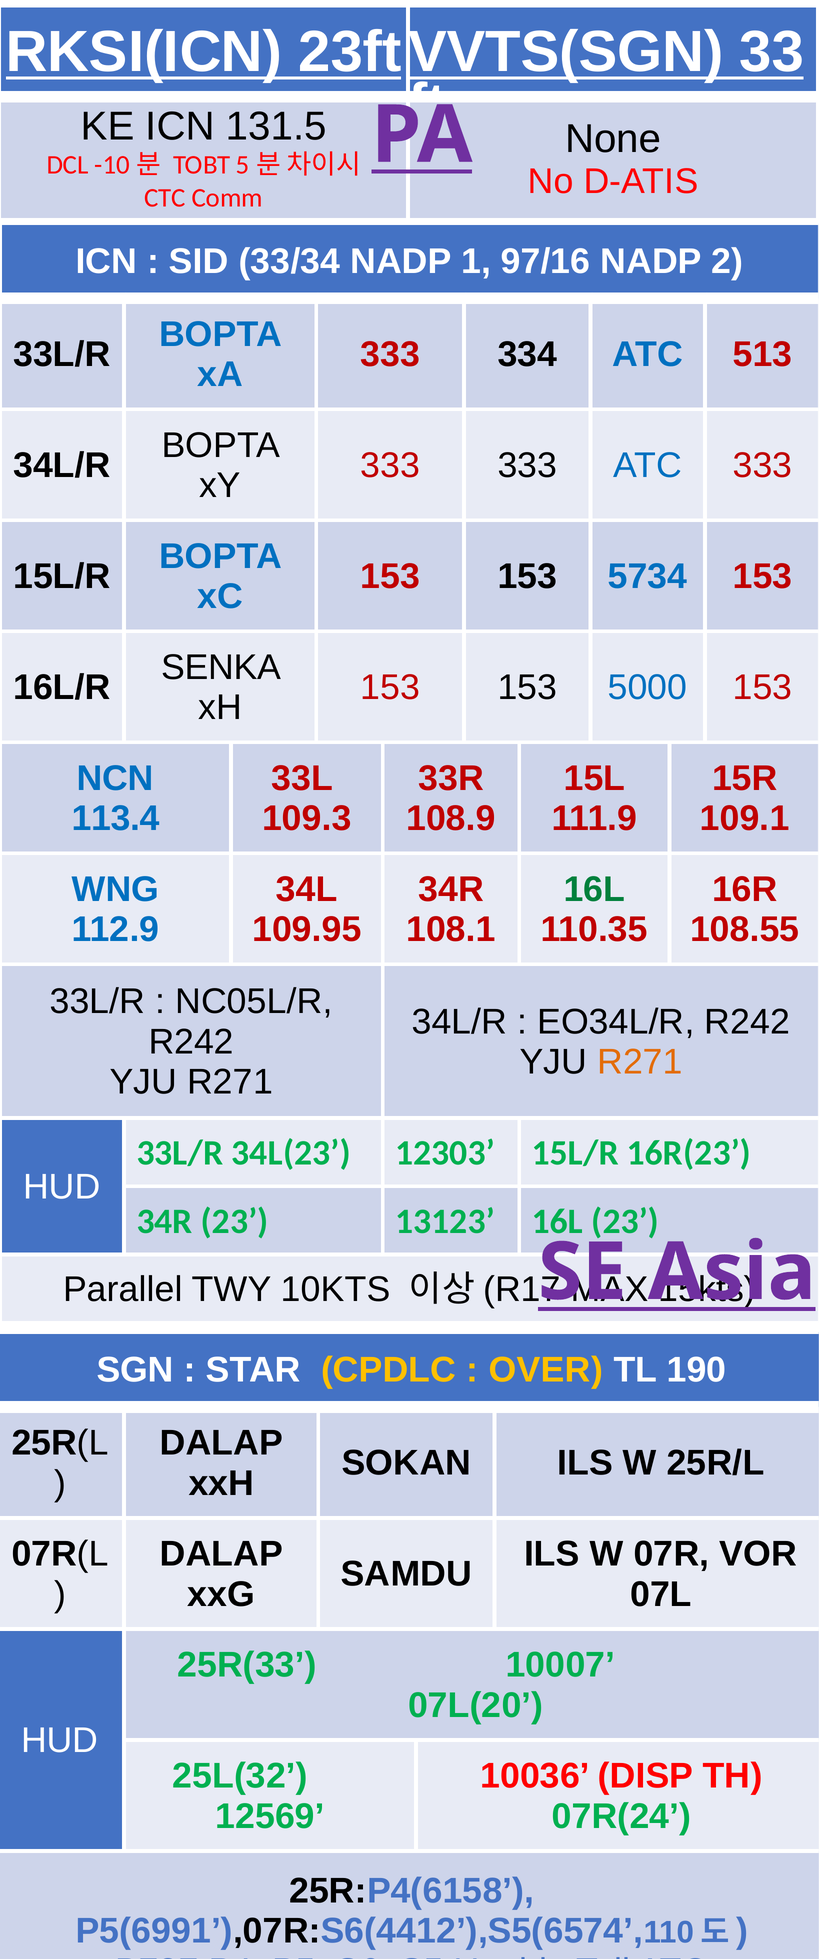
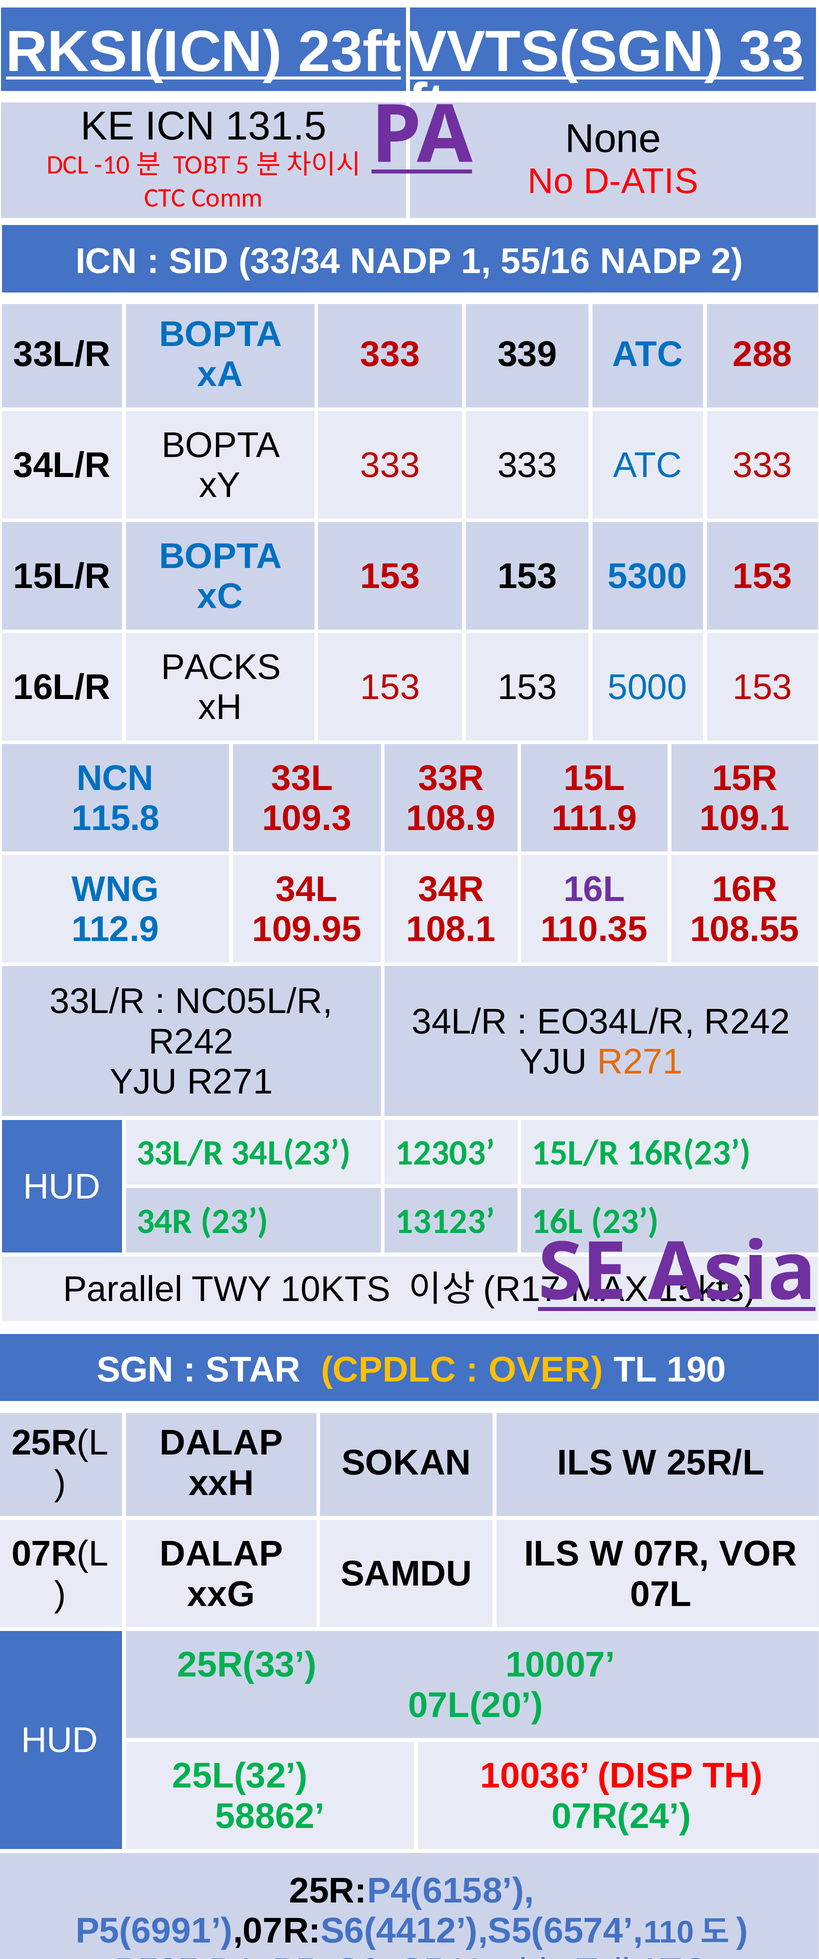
97/16: 97/16 -> 55/16 (546, 262)
334: 334 -> 339 (527, 355)
513: 513 -> 288 (763, 355)
5734: 5734 -> 5300 (647, 577)
SENKA: SENKA -> PACKS (221, 668)
113.4: 113.4 -> 115.8 (116, 819)
16L colour: green -> purple (594, 890)
12569: 12569 -> 58862 (270, 1817)
